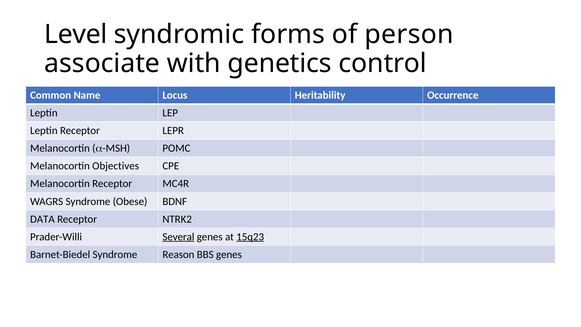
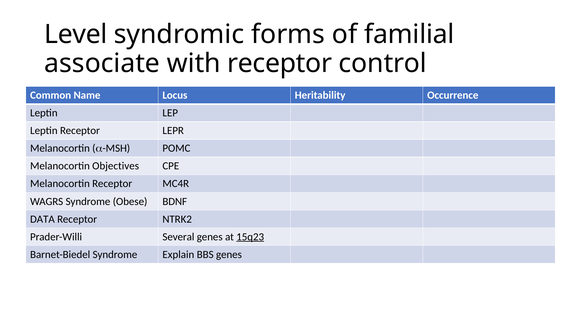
person: person -> familial (409, 34)
with genetics: genetics -> receptor (280, 63)
Several underline: present -> none (178, 237)
Reason: Reason -> Explain (178, 254)
